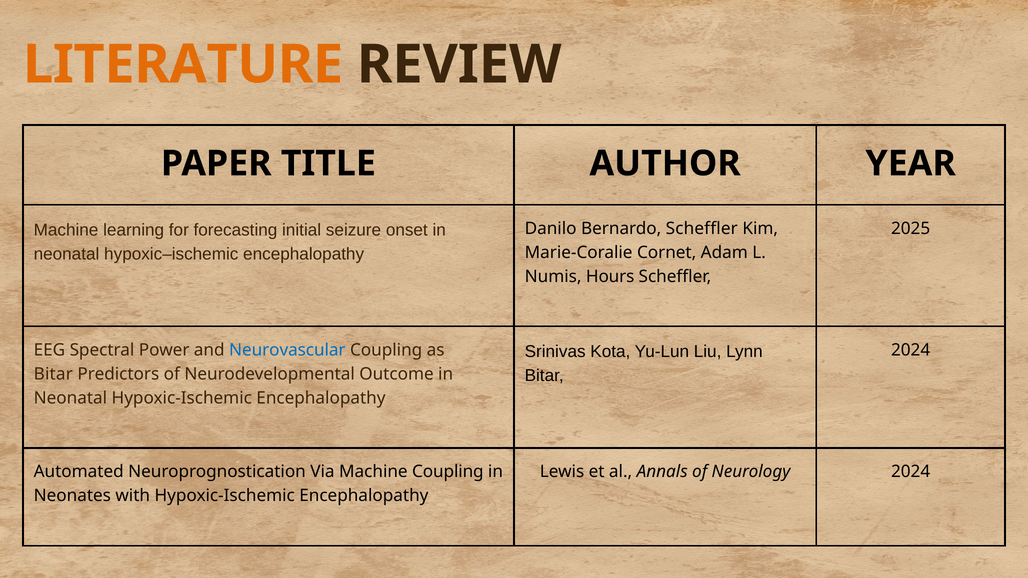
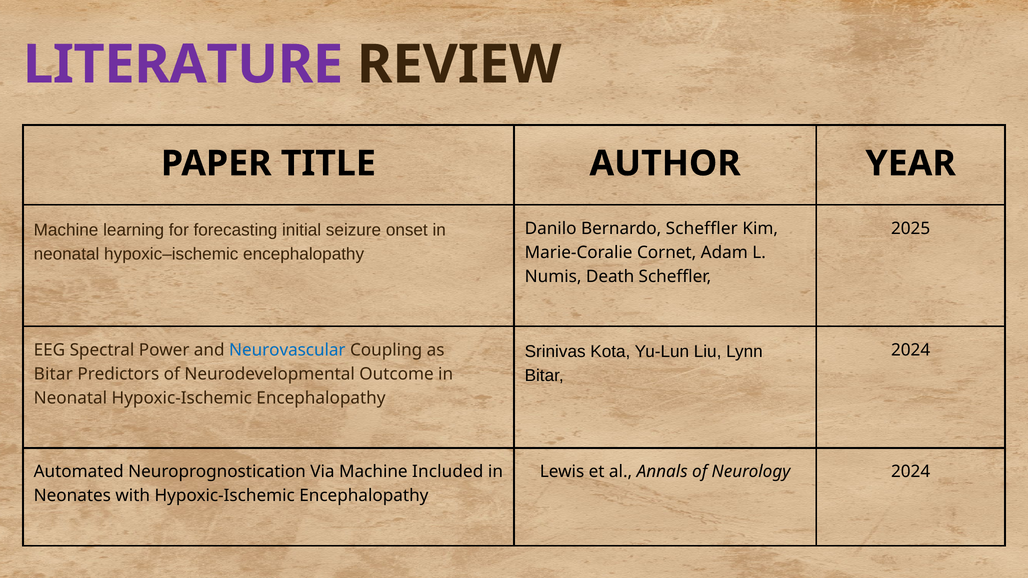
LITERATURE colour: orange -> purple (183, 65)
Hours: Hours -> Death (610, 277)
Machine Coupling: Coupling -> Included (448, 472)
